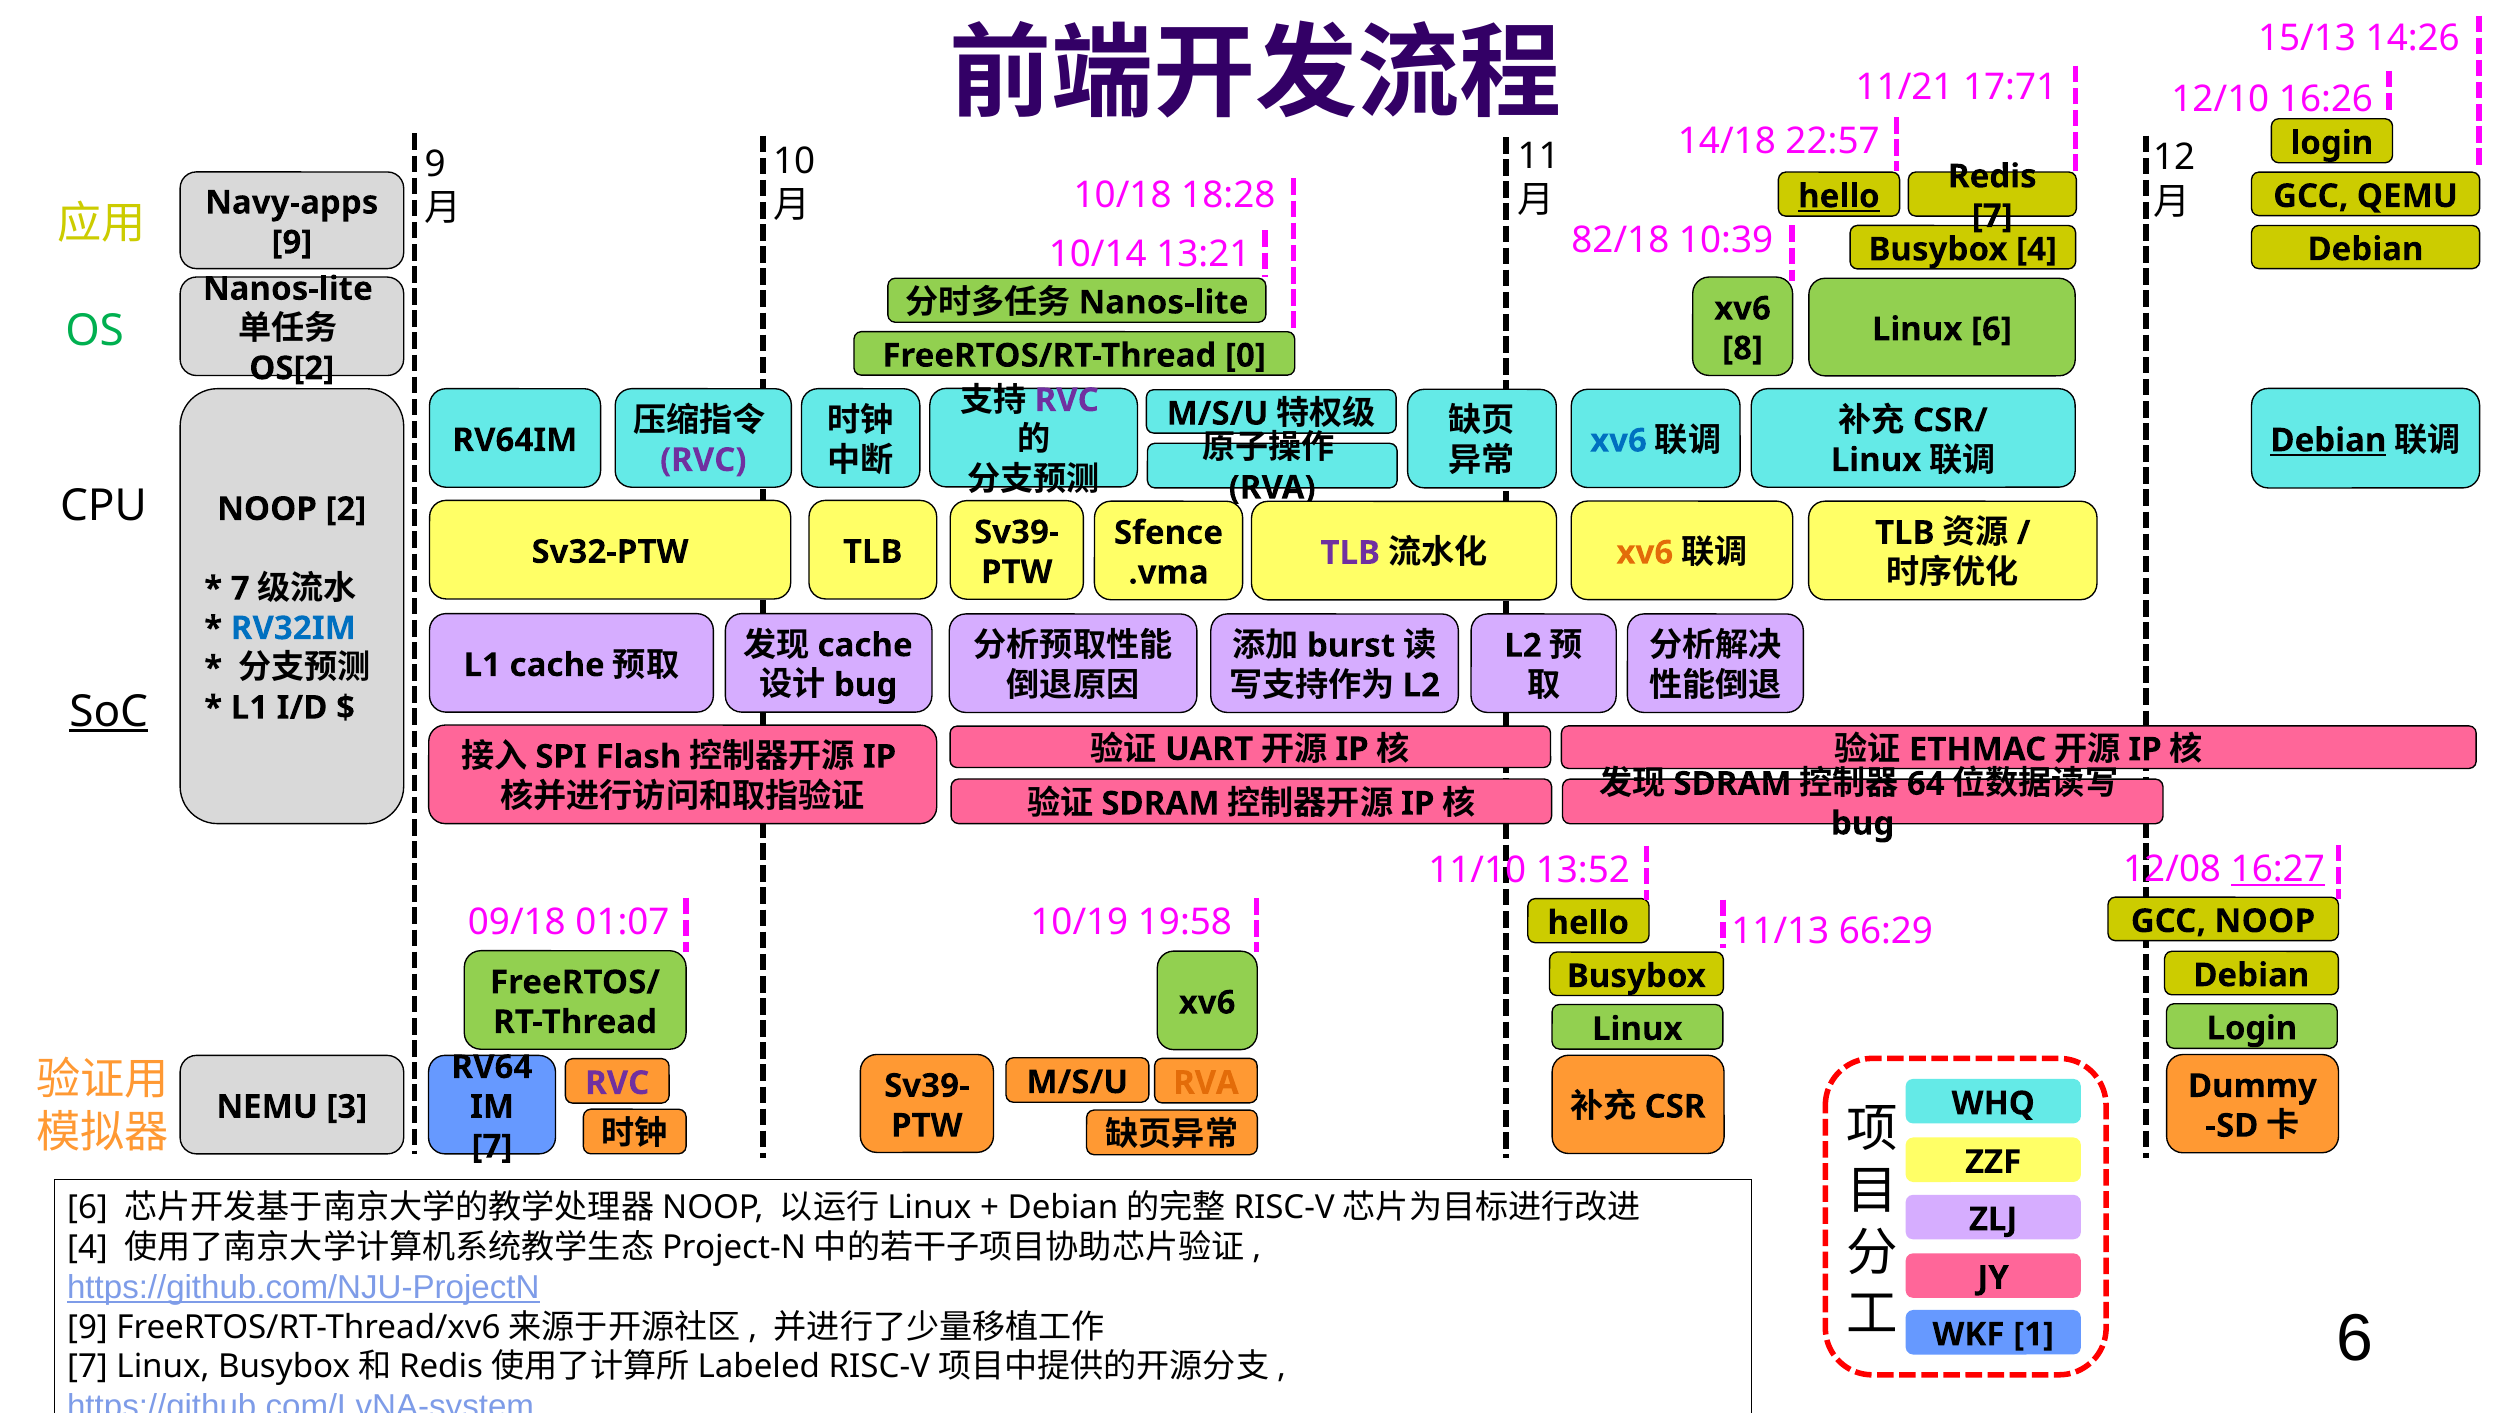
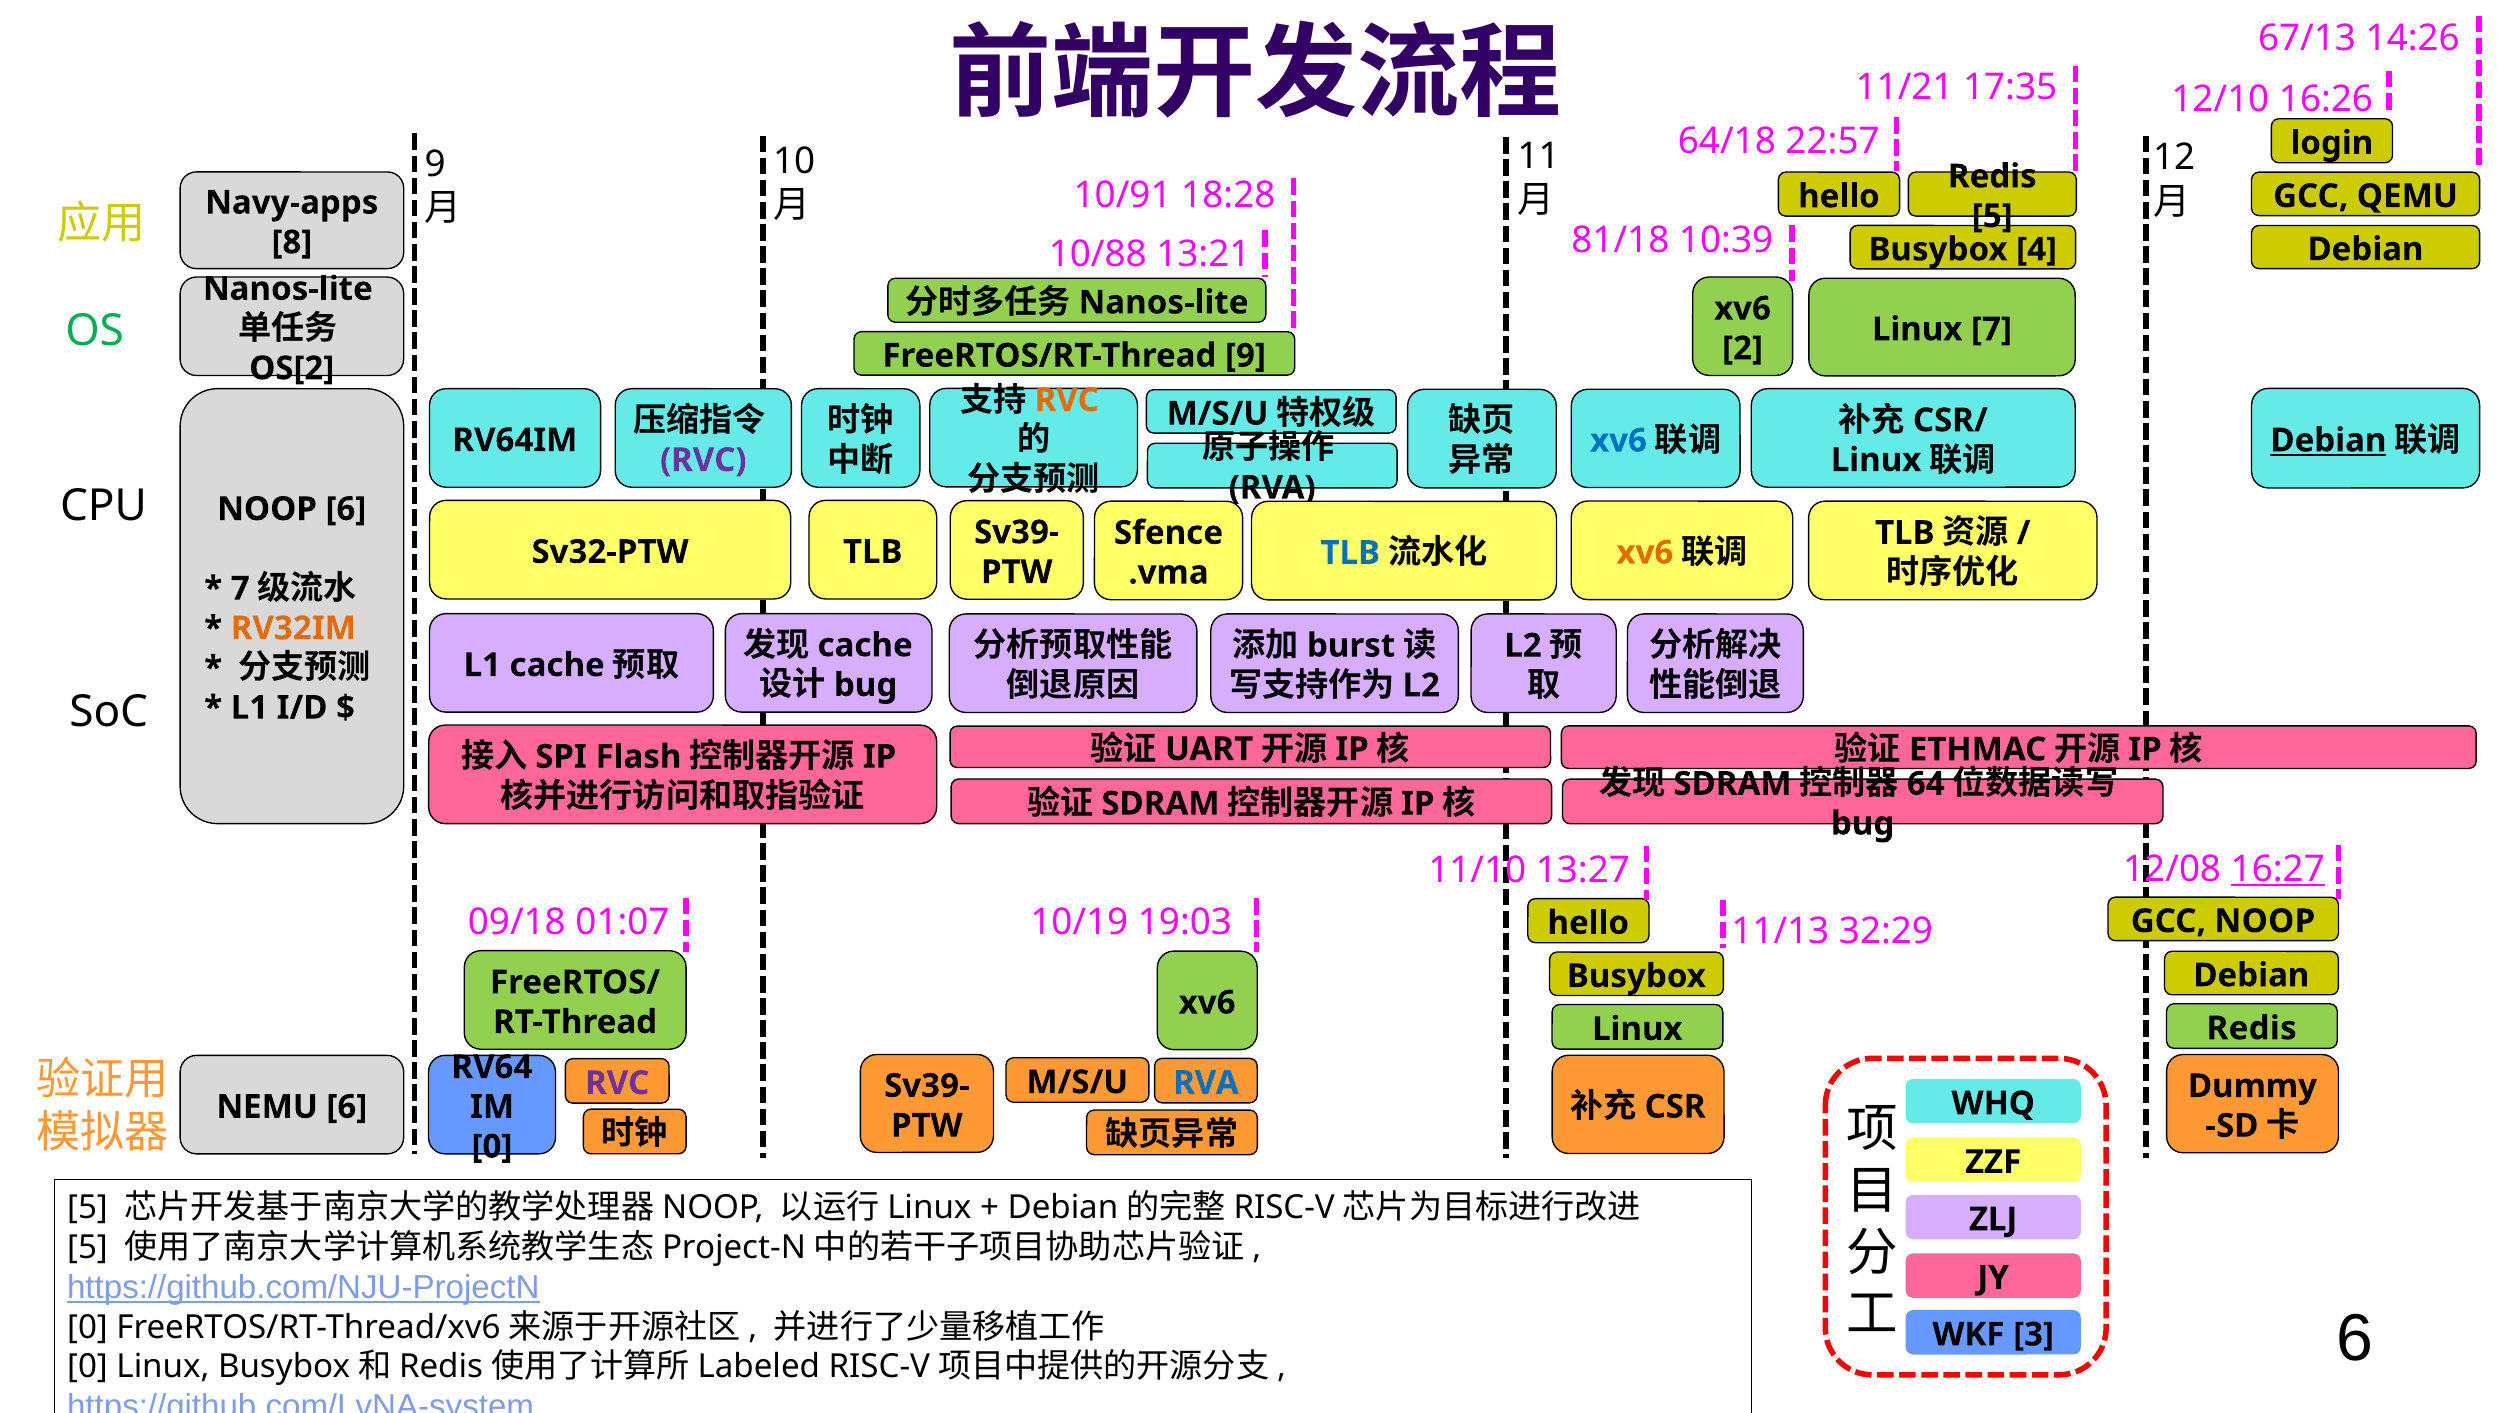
15/13: 15/13 -> 67/13 (2307, 38)
17:71: 17:71 -> 17:35 (2010, 88)
14/18: 14/18 -> 64/18 (1727, 142)
10/18: 10/18 -> 10/91 (1123, 196)
hello underline: present -> none (1839, 196)
7: 7 -> 5 (1992, 216)
82/18: 82/18 -> 81/18 (1620, 240)
9: 9 -> 8 (292, 242)
10/14: 10/14 -> 10/88 (1098, 254)
Linux 6: 6 -> 7 (1991, 329)
8: 8 -> 2 (1743, 348)
FreeRTOS/RT-Thread 0: 0 -> 9 (1245, 356)
RVC colour: purple -> orange (1067, 400)
NOOP 2: 2 -> 6 (346, 509)
TLB colour: purple -> blue (1350, 553)
RV32IM colour: blue -> orange (293, 628)
SoC underline: present -> none (109, 712)
13:52: 13:52 -> 13:27 (1583, 870)
19:58: 19:58 -> 19:03 (1185, 923)
66:29: 66:29 -> 32:29 (1886, 931)
Login: Login -> Redis (2252, 1028)
RVA colour: orange -> blue (1206, 1083)
NEMU 3: 3 -> 6 (347, 1107)
7: 7 -> 0 (492, 1147)
6: 6 -> 5 (88, 1208)
4: 4 -> 5 (88, 1248)
9: 9 -> 0 (88, 1327)
1: 1 -> 3 (2034, 1334)
7: 7 -> 0 (88, 1367)
